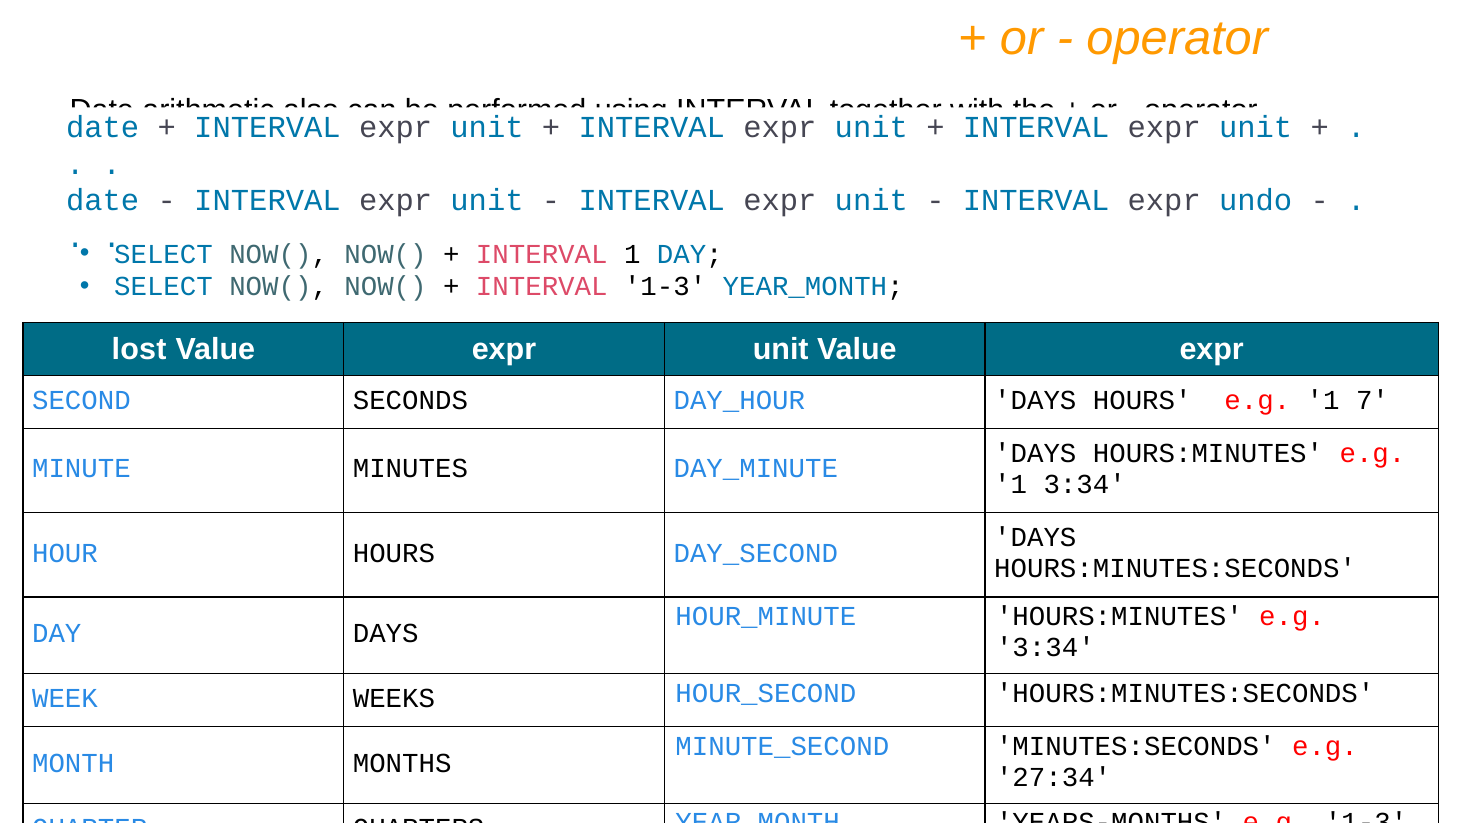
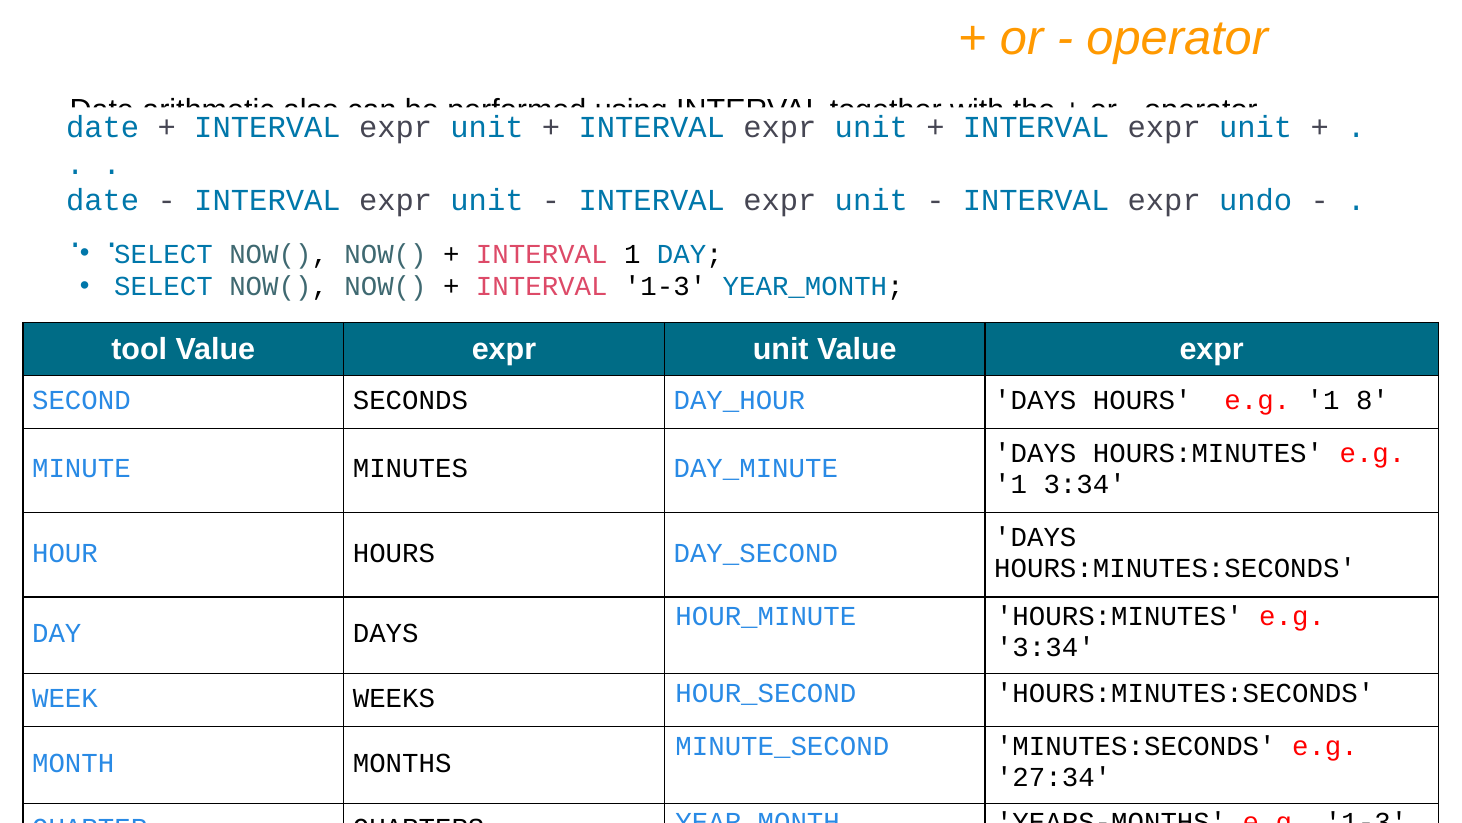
lost: lost -> tool (139, 349)
7: 7 -> 8 (1372, 400)
